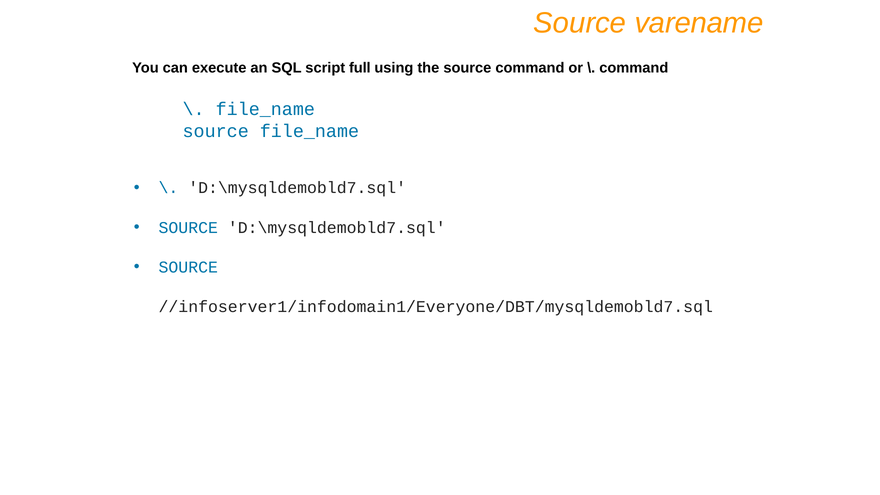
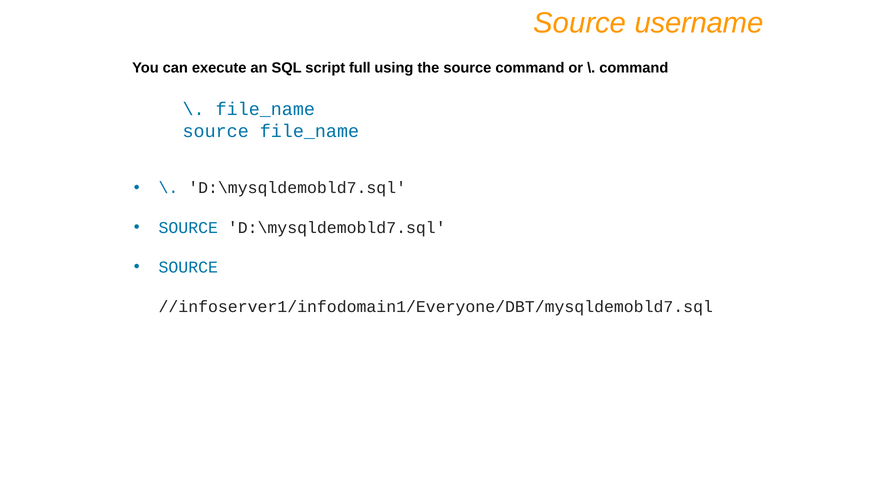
varename: varename -> username (699, 23)
